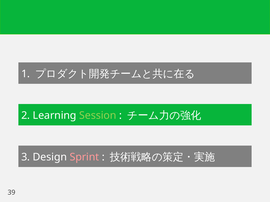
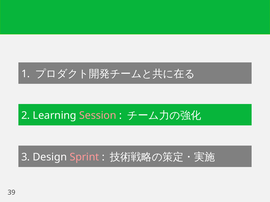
Session colour: light green -> pink (98, 116)
